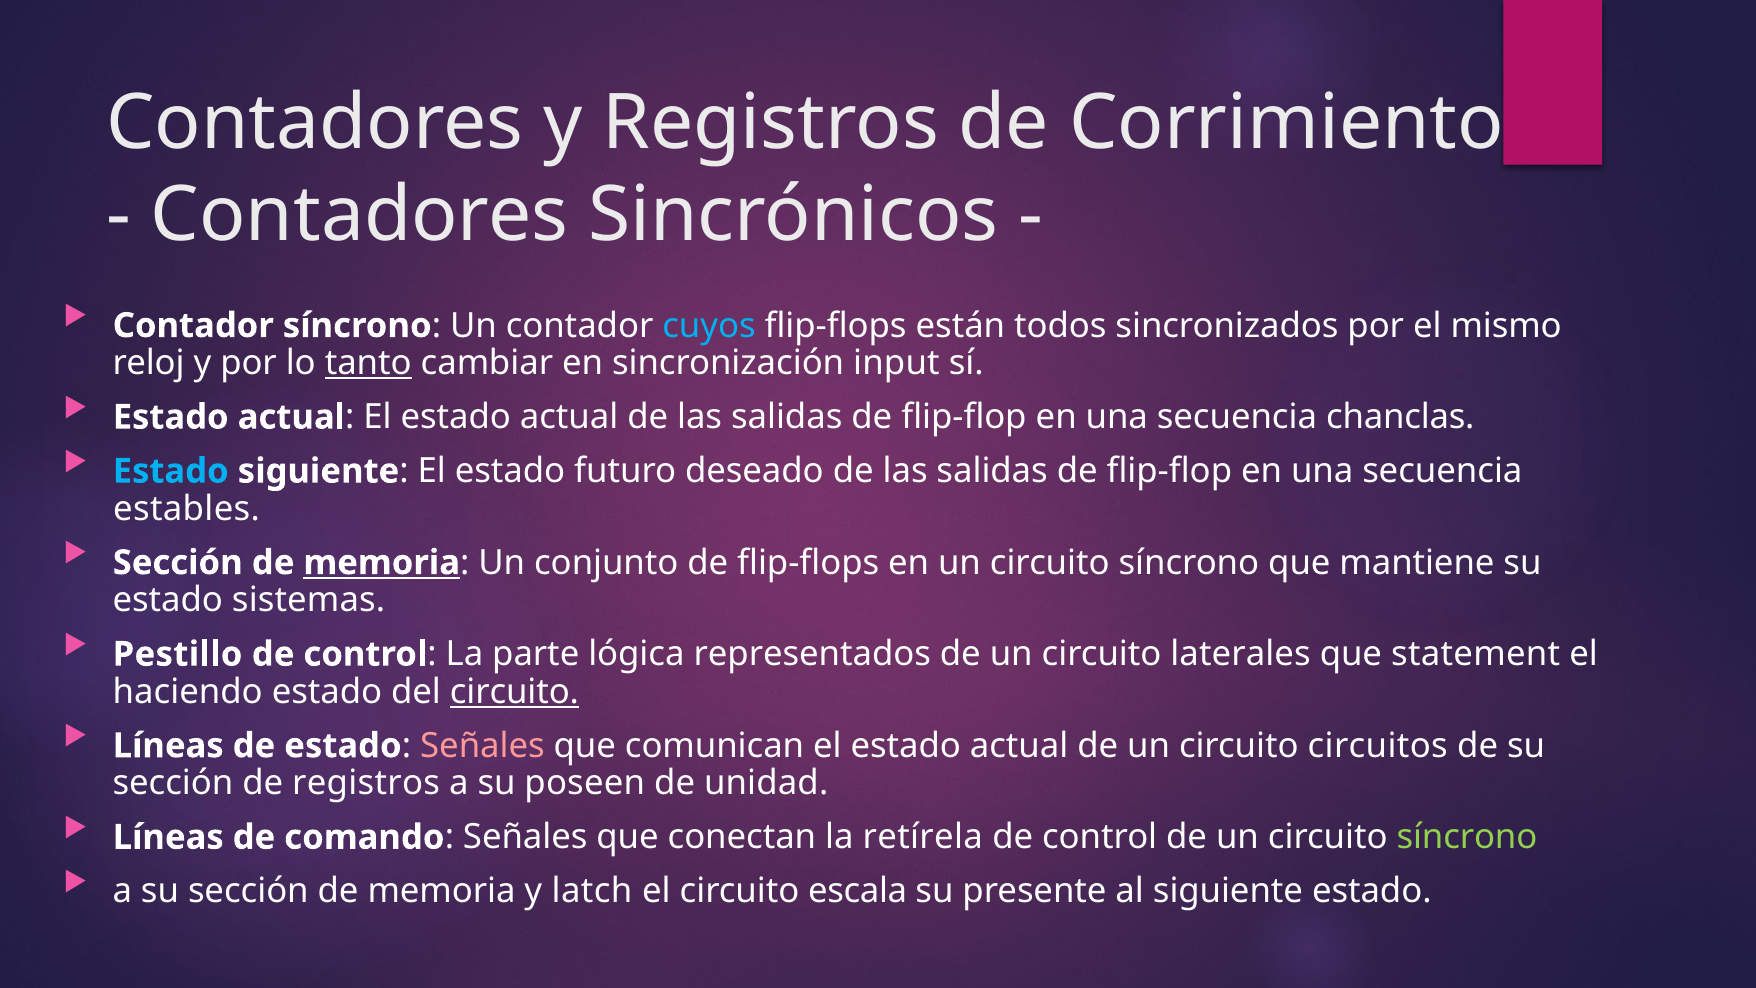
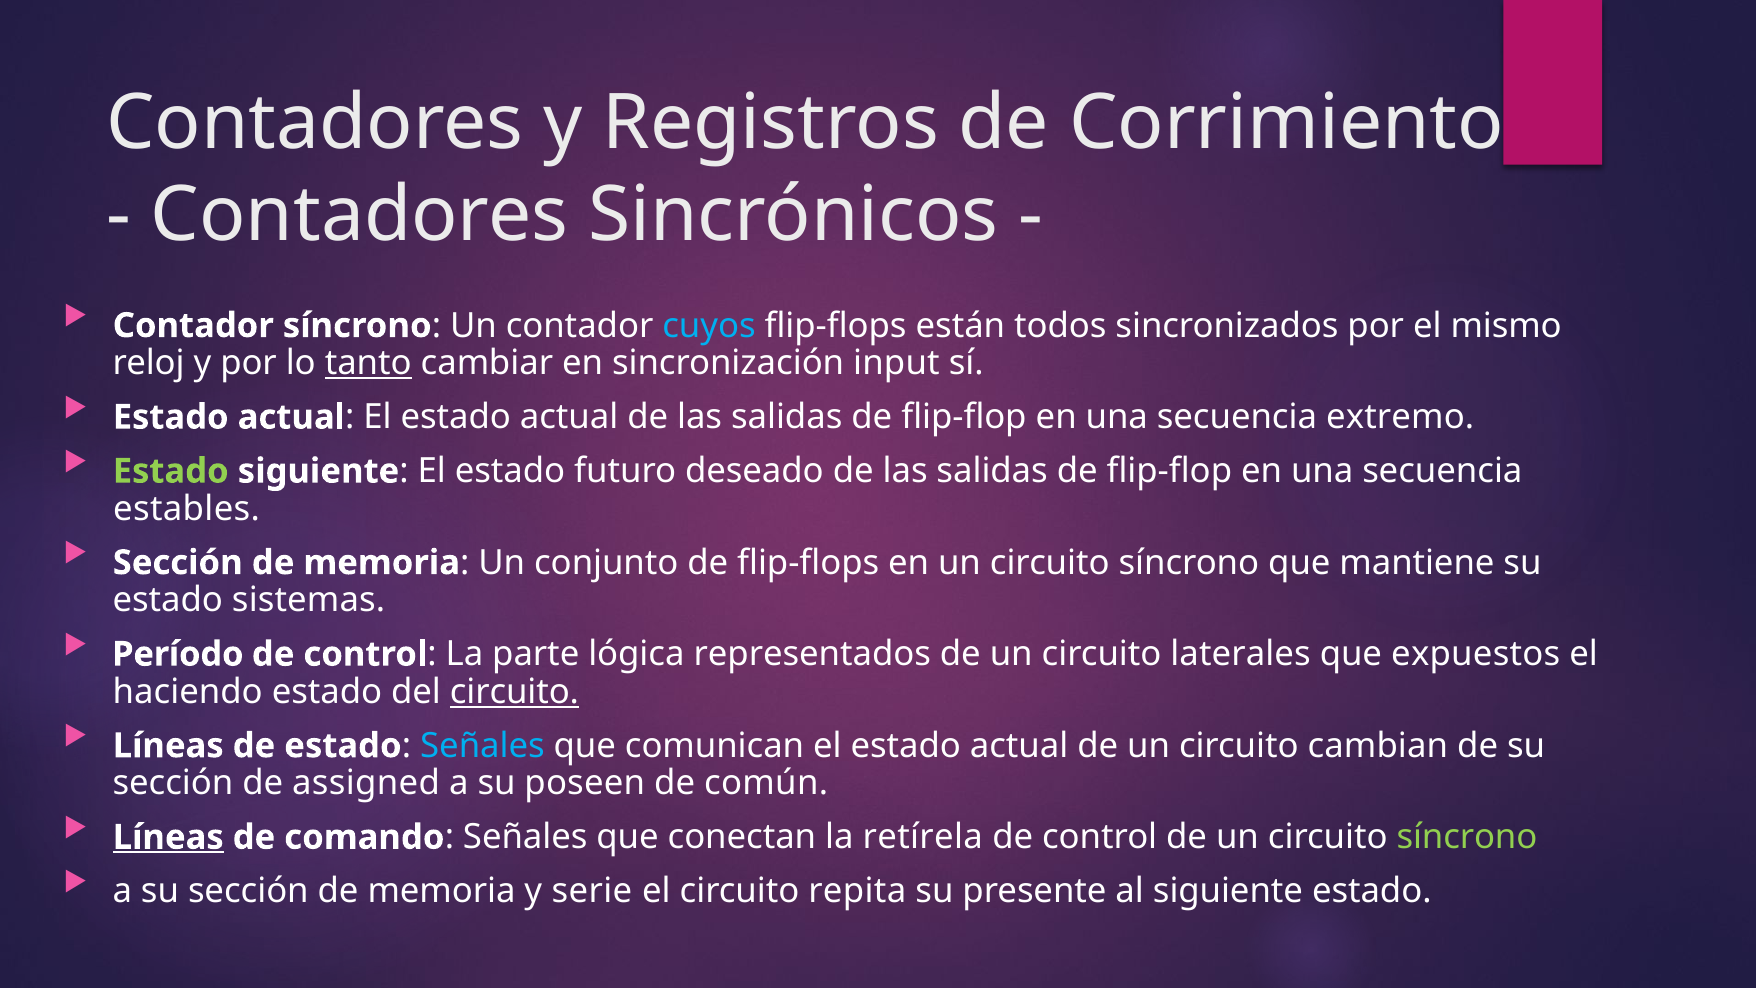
chanclas: chanclas -> extremo (1400, 417)
Estado colour: light blue -> light green (171, 471)
memoria underline: present -> none (382, 563)
Pestillo: Pestillo -> Período (178, 654)
statement: statement -> expuestos (1476, 654)
Señales colour: pink -> light blue (482, 746)
circuitos: circuitos -> cambian (1378, 746)
de registros: registros -> assigned (366, 783)
unidad: unidad -> común (766, 783)
Líneas underline: none -> present (168, 837)
latch: latch -> serie (592, 891)
escala: escala -> repita (857, 891)
